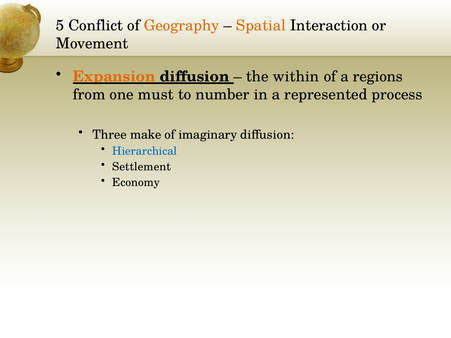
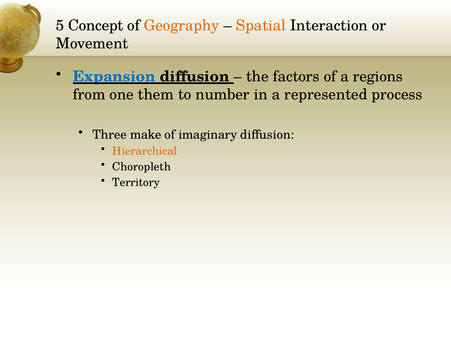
Conflict: Conflict -> Concept (96, 25)
Expansion colour: orange -> blue (114, 77)
within: within -> factors (296, 77)
must: must -> them (156, 95)
Hierarchical colour: blue -> orange (145, 151)
Settlement: Settlement -> Choropleth (142, 167)
Economy: Economy -> Territory (136, 183)
